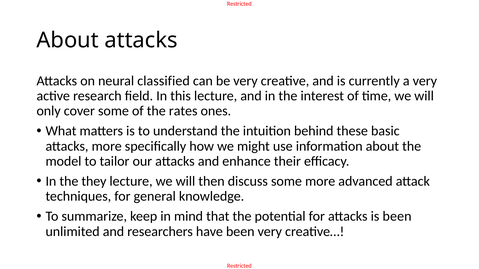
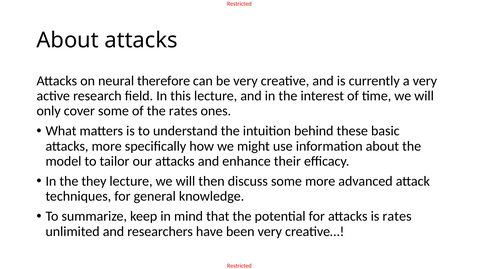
classified: classified -> therefore (164, 81)
is been: been -> rates (397, 217)
